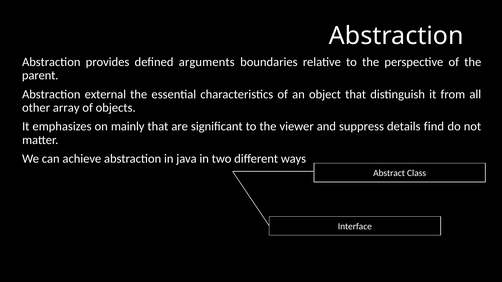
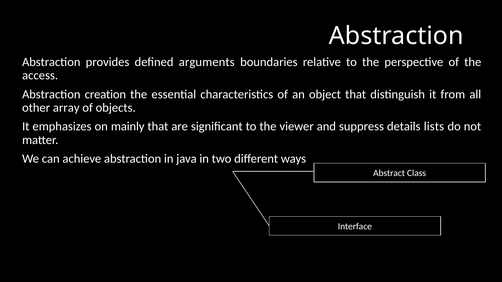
parent: parent -> access (40, 76)
external: external -> creation (105, 94)
find: find -> lists (434, 127)
